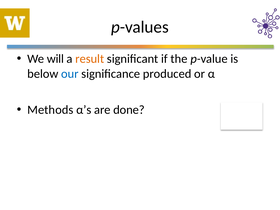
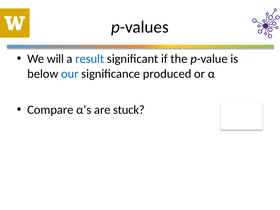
result colour: orange -> blue (90, 59)
Methods: Methods -> Compare (50, 110)
done: done -> stuck (129, 110)
